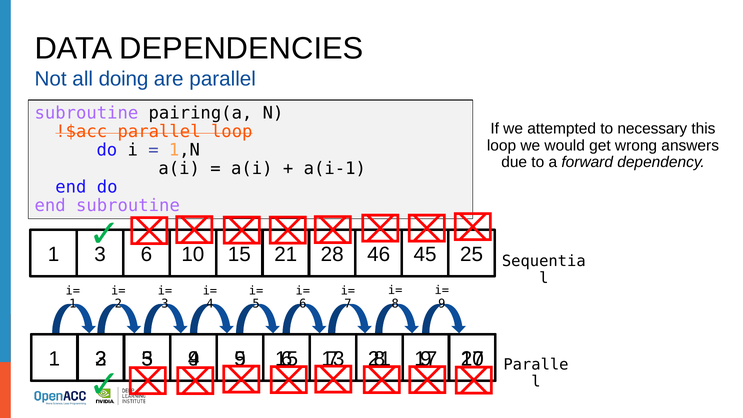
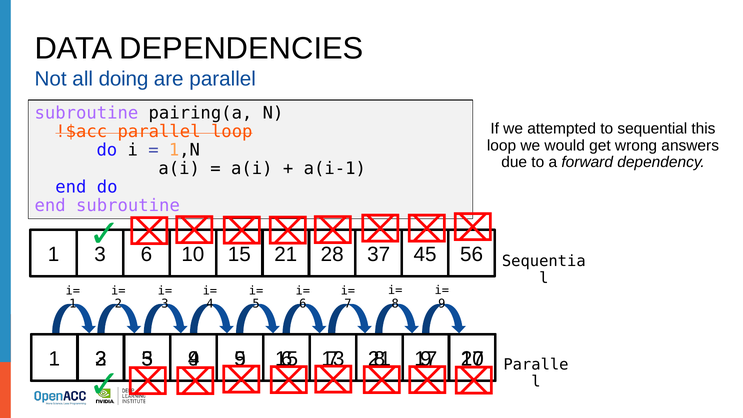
necessary: necessary -> sequential (652, 129)
46: 46 -> 37 (379, 254)
25: 25 -> 56 (472, 254)
